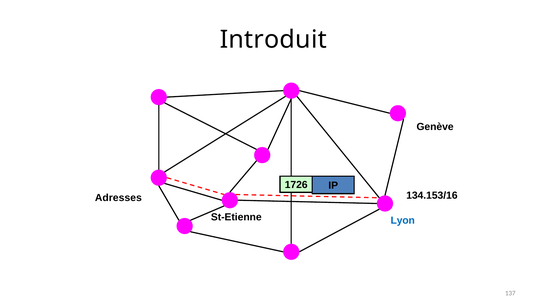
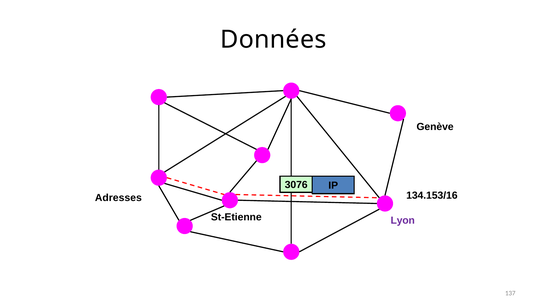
Introduit: Introduit -> Données (273, 40)
1726: 1726 -> 3076 (296, 185)
Lyon colour: blue -> purple (403, 221)
